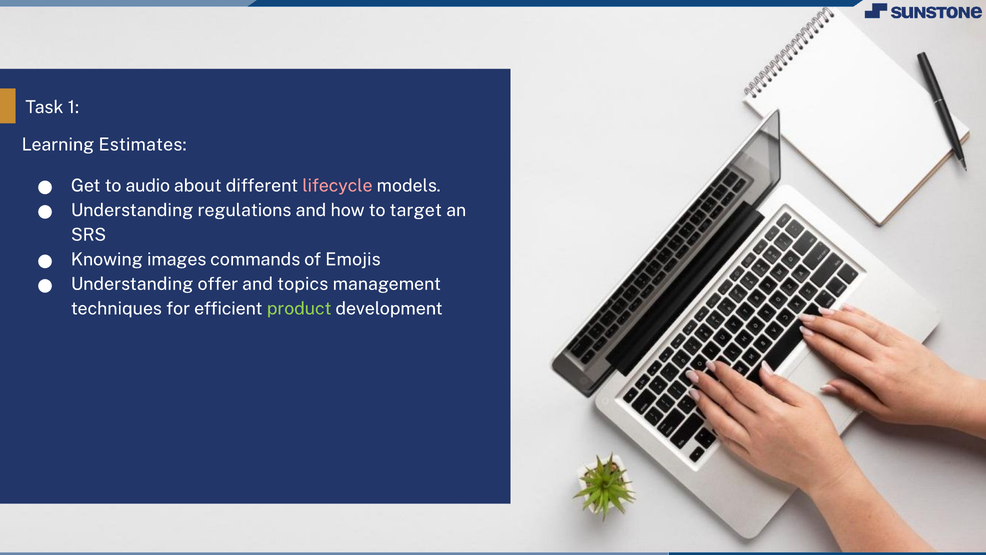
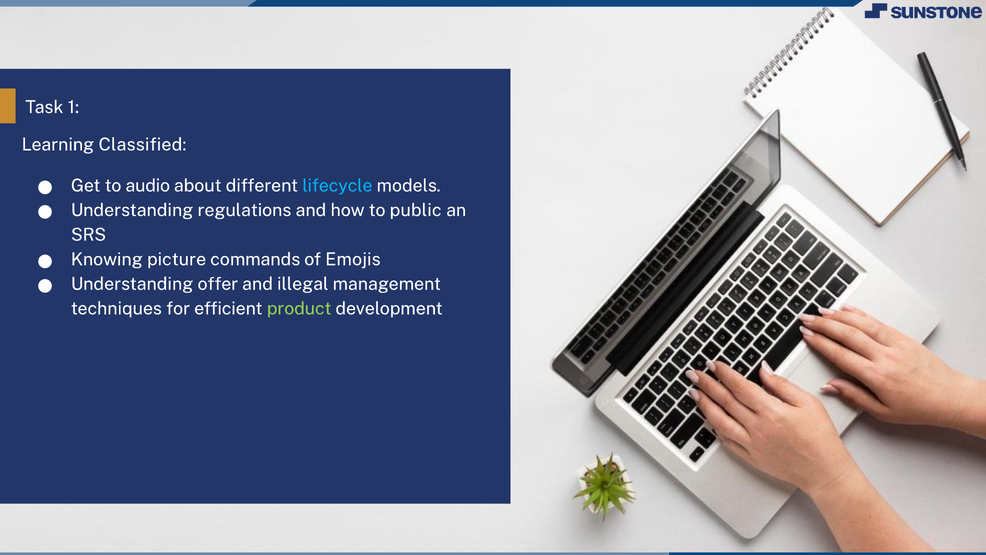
Estimates: Estimates -> Classified (142, 145)
lifecycle colour: pink -> light blue (337, 185)
target: target -> public (416, 210)
images: images -> picture (177, 259)
topics: topics -> illegal (303, 284)
